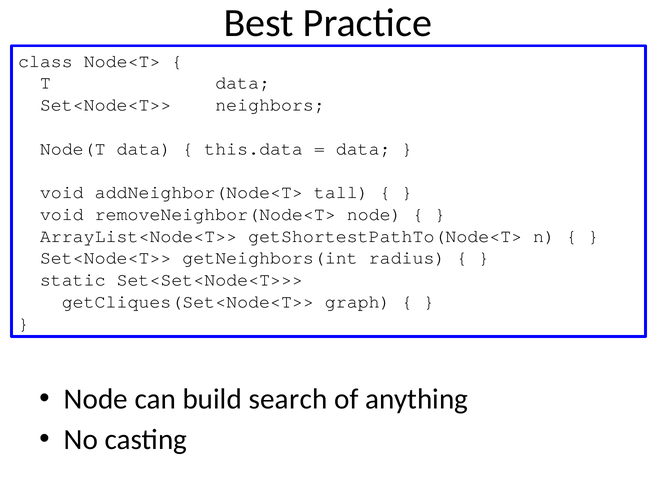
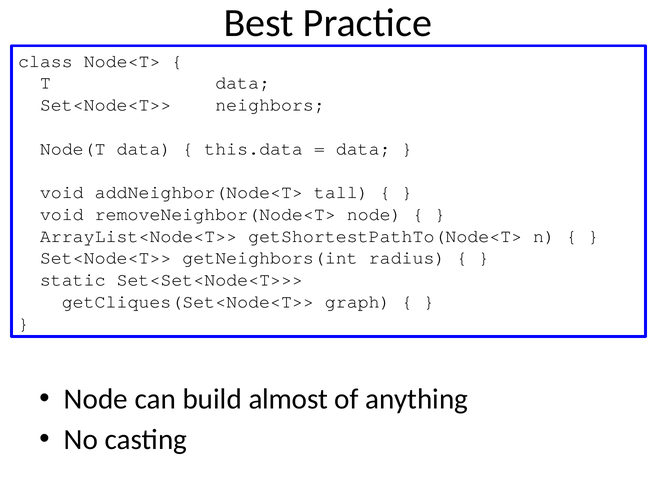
search: search -> almost (288, 399)
